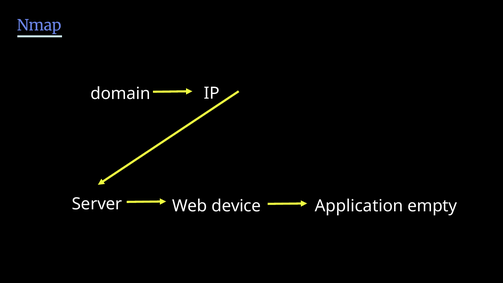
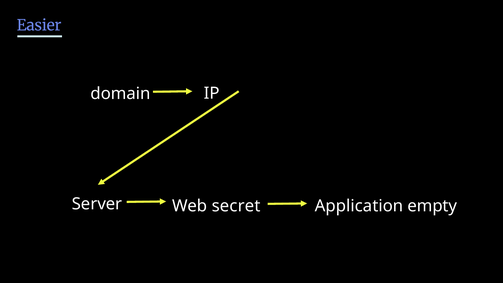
Nmap: Nmap -> Easier (39, 25)
device: device -> secret (236, 206)
